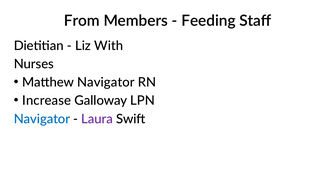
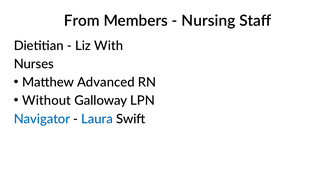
Feeding: Feeding -> Nursing (208, 21)
Matthew Navigator: Navigator -> Advanced (106, 82)
Increase: Increase -> Without (47, 101)
Laura colour: purple -> blue (97, 119)
